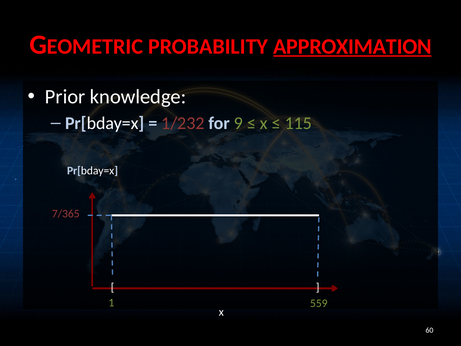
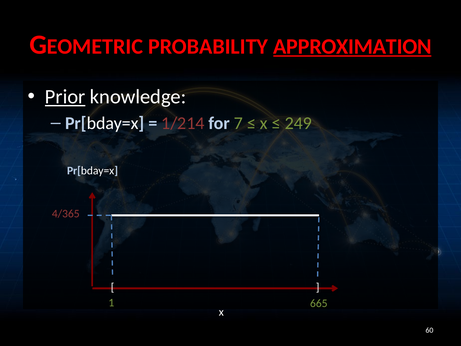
Prior underline: none -> present (65, 97)
1/232: 1/232 -> 1/214 (183, 123)
9: 9 -> 7 (238, 123)
115: 115 -> 249 (298, 123)
7/365: 7/365 -> 4/365 (66, 214)
559: 559 -> 665 (319, 303)
